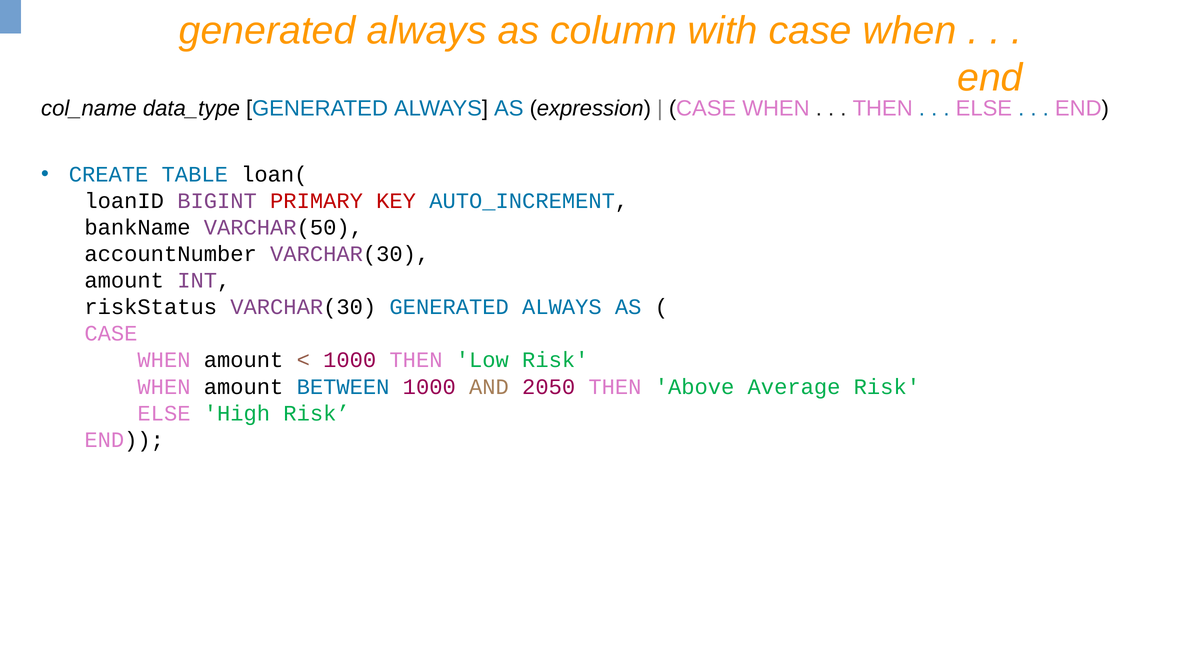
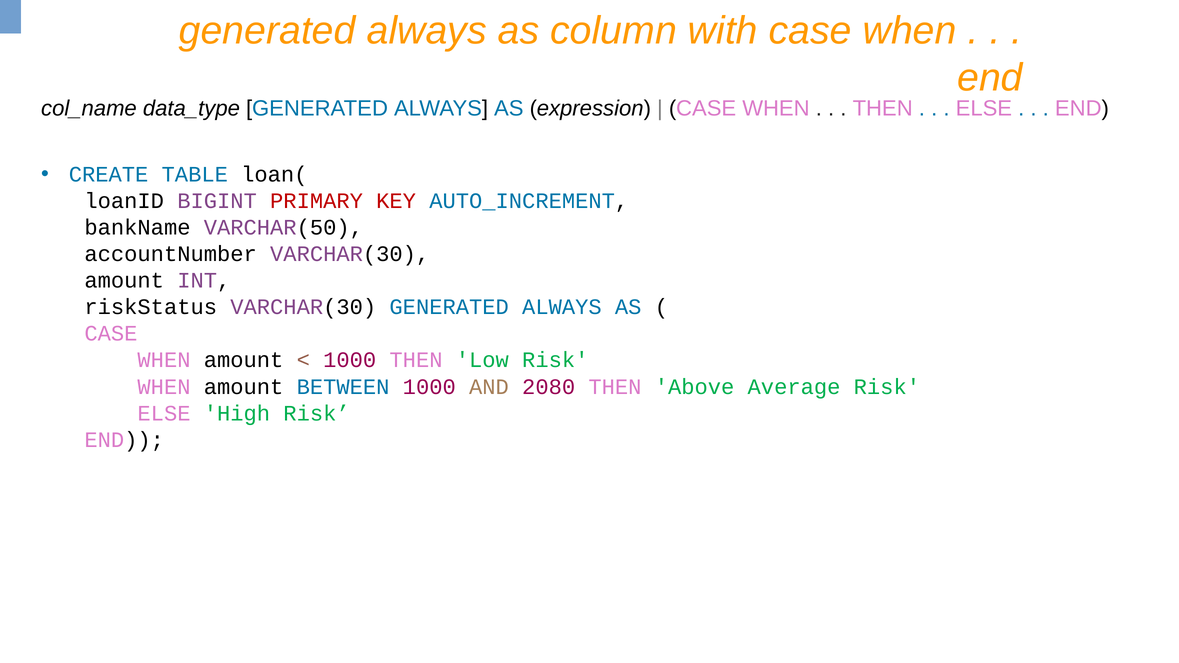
2050: 2050 -> 2080 (549, 387)
